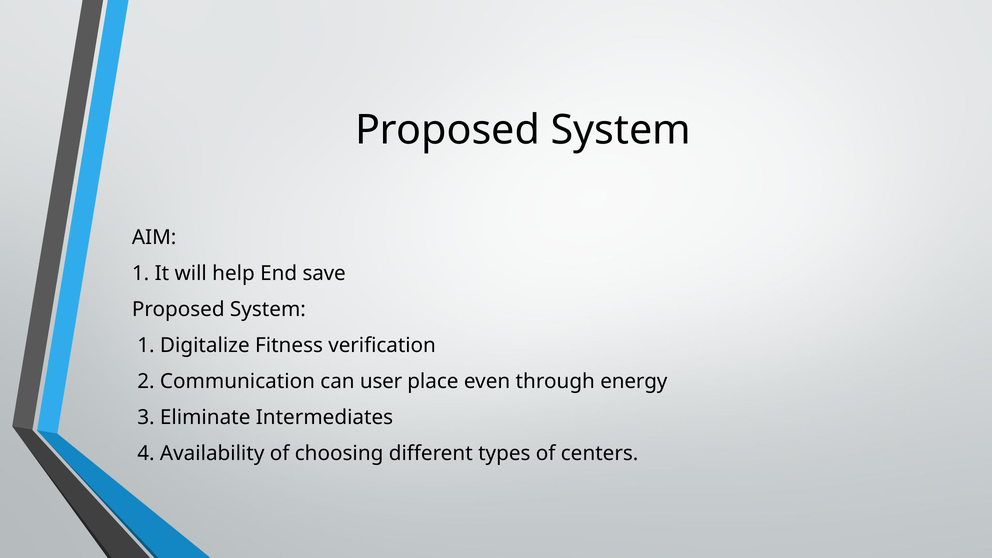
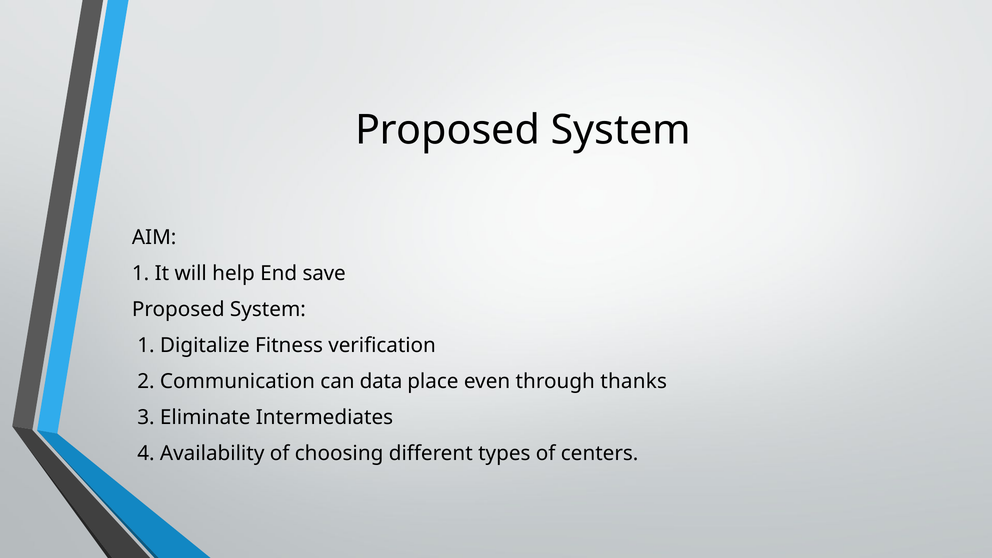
user: user -> data (381, 381)
energy: energy -> thanks (634, 381)
